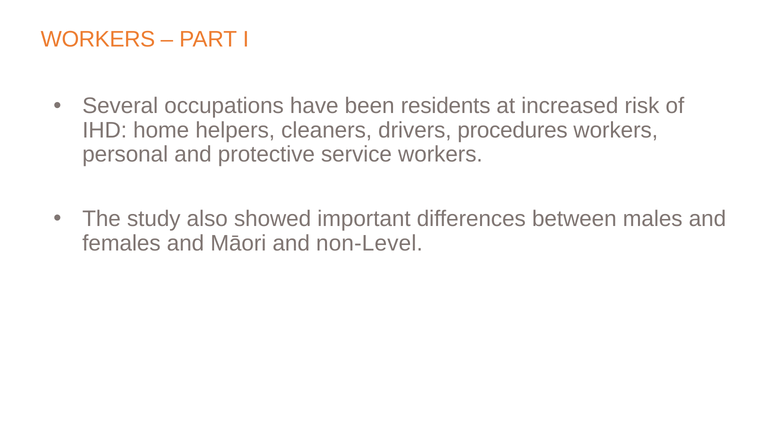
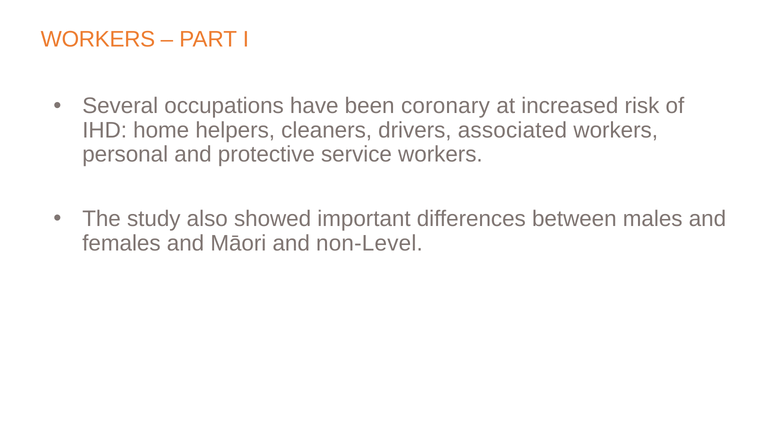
residents: residents -> coronary (445, 106)
procedures: procedures -> associated (512, 130)
